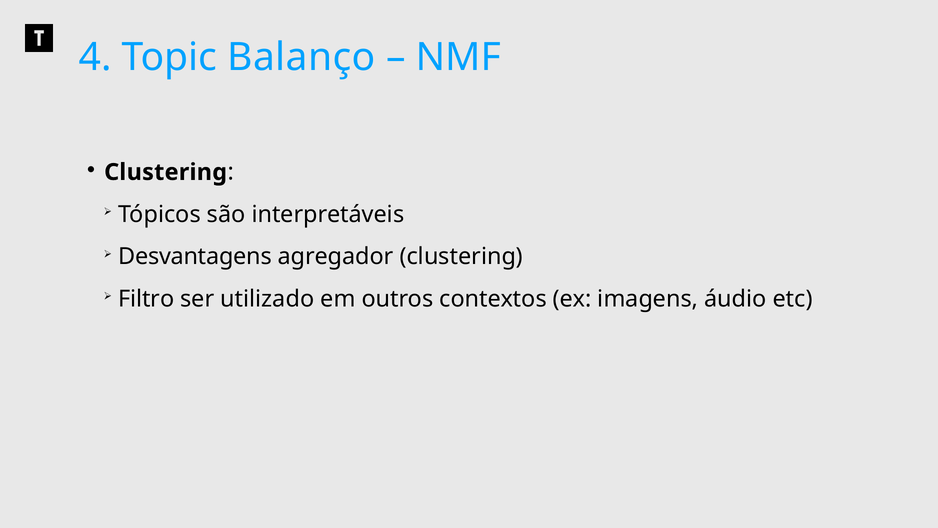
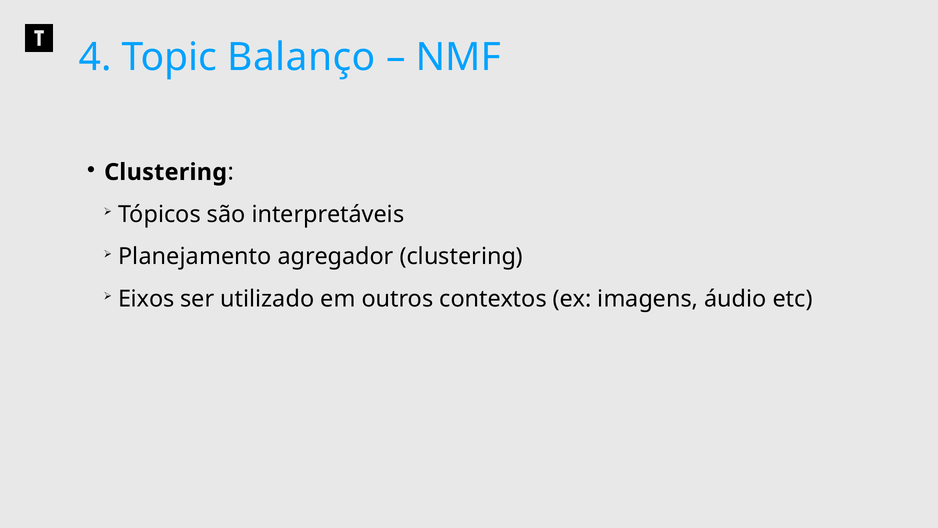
Desvantagens: Desvantagens -> Planejamento (195, 257)
Filtro: Filtro -> Eixos (146, 299)
